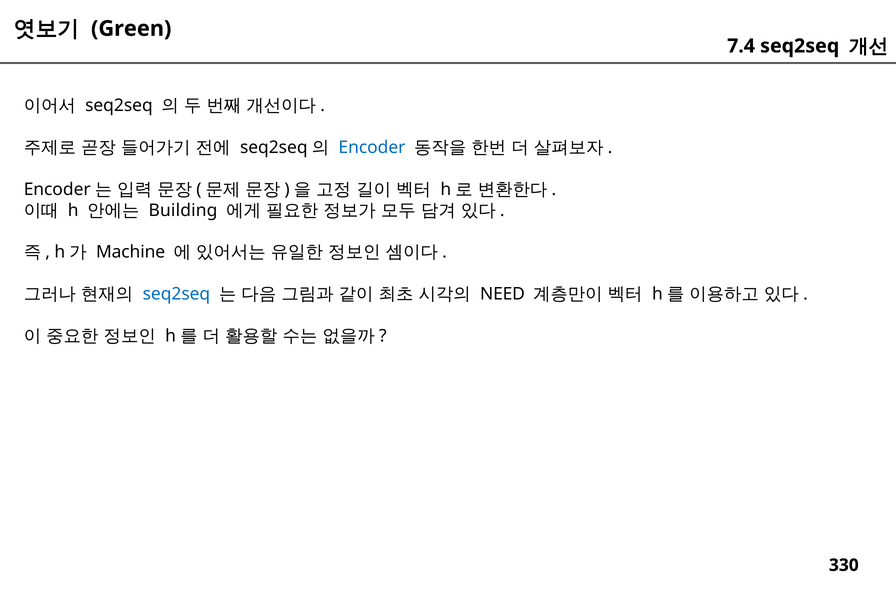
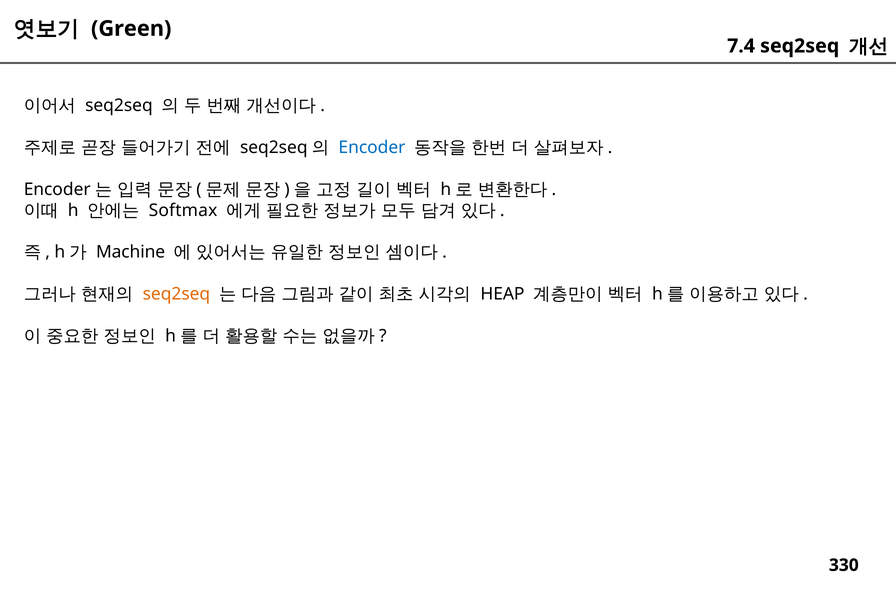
Building: Building -> Softmax (183, 210)
seq2seq colour: blue -> orange (176, 294)
NEED: NEED -> HEAP (502, 294)
